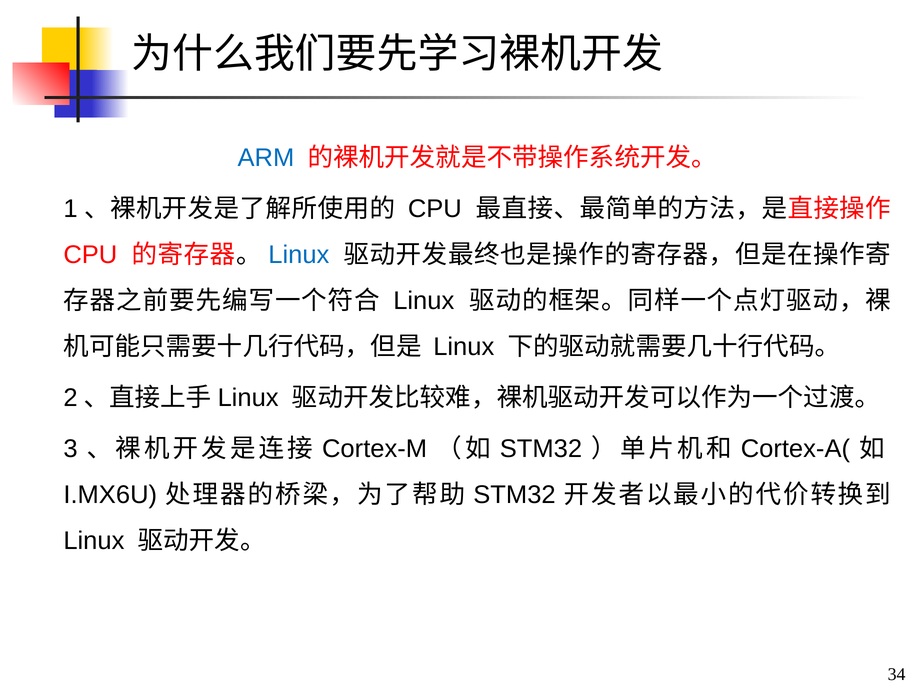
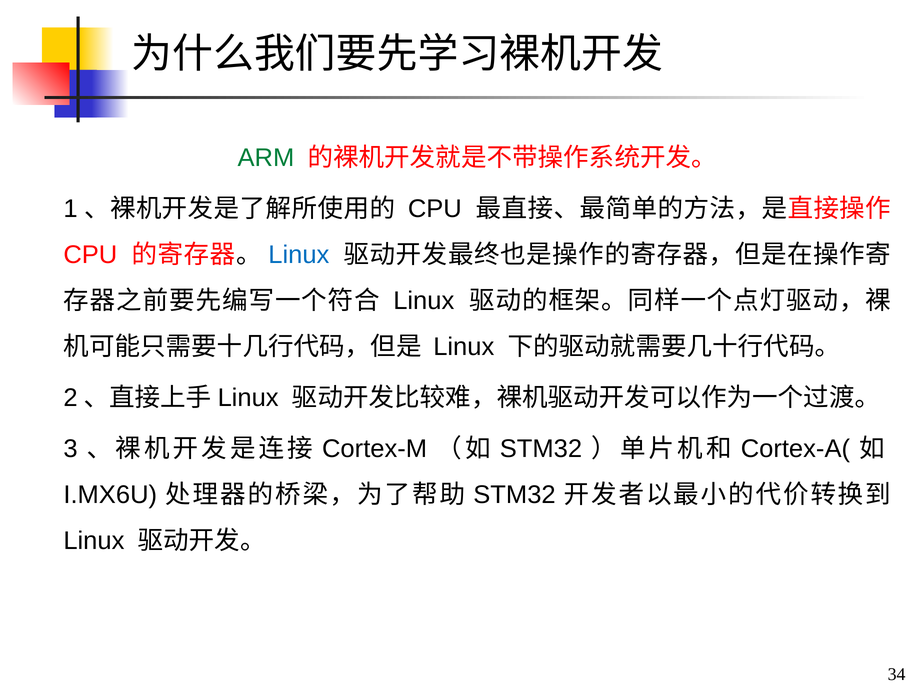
ARM colour: blue -> green (266, 158)
